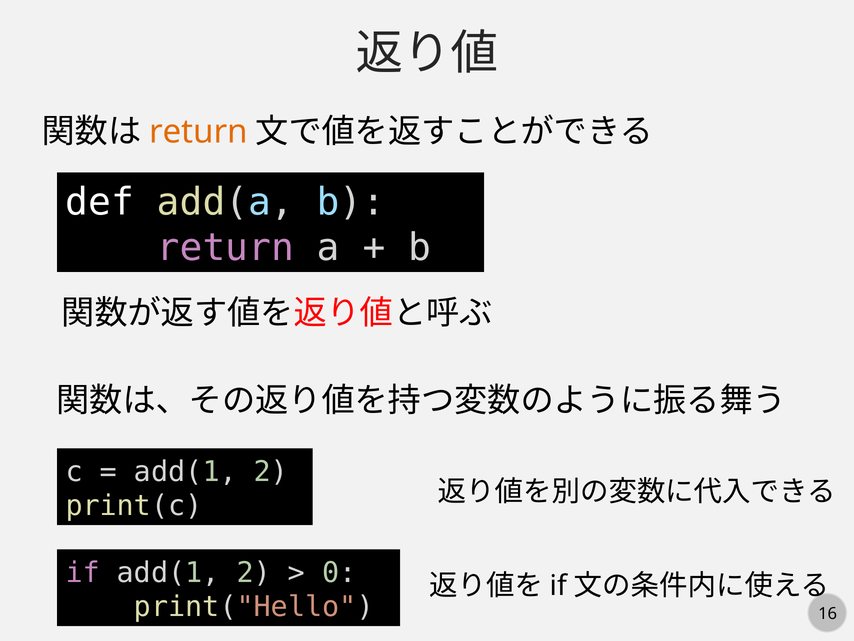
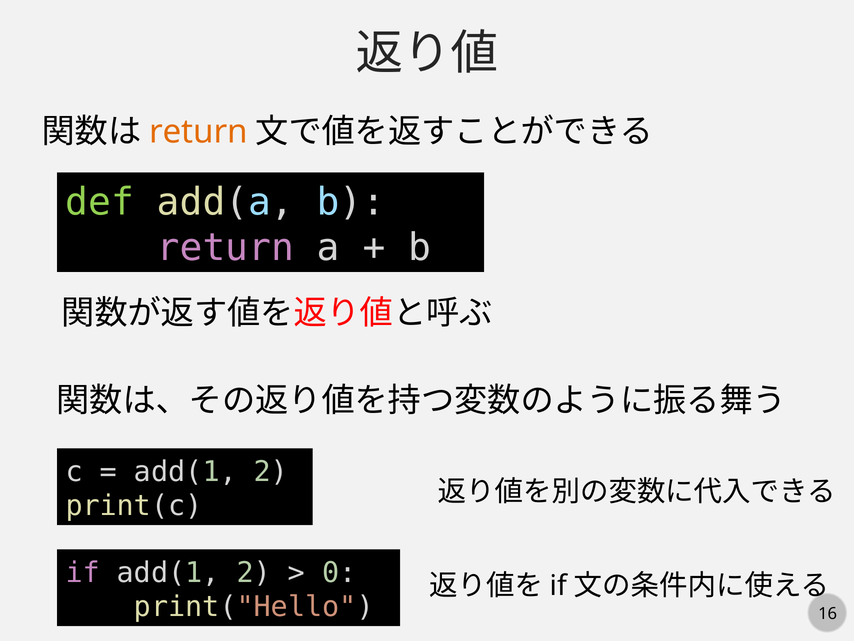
def colour: white -> light green (100, 202)
